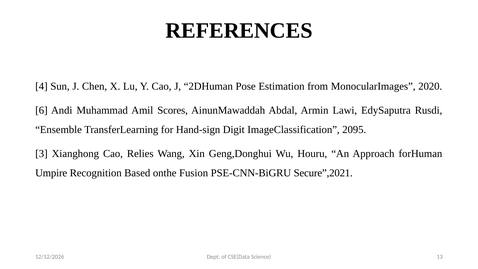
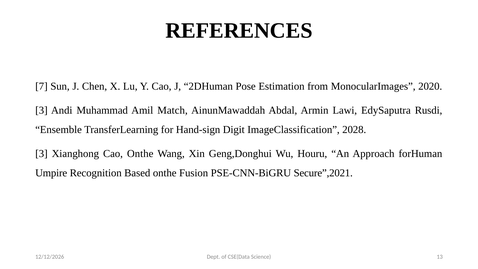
4: 4 -> 7 (41, 86)
6: 6 -> 3 (41, 110)
Scores: Scores -> Match (173, 110)
2095: 2095 -> 2028 (354, 130)
Cao Relies: Relies -> Onthe (140, 154)
